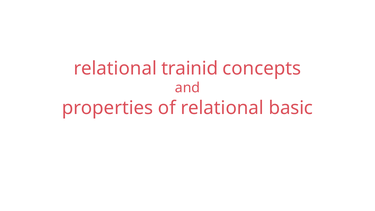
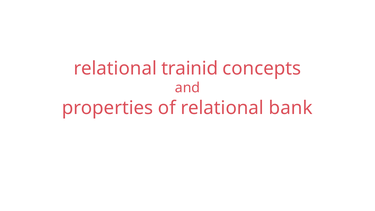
basic: basic -> bank (291, 108)
